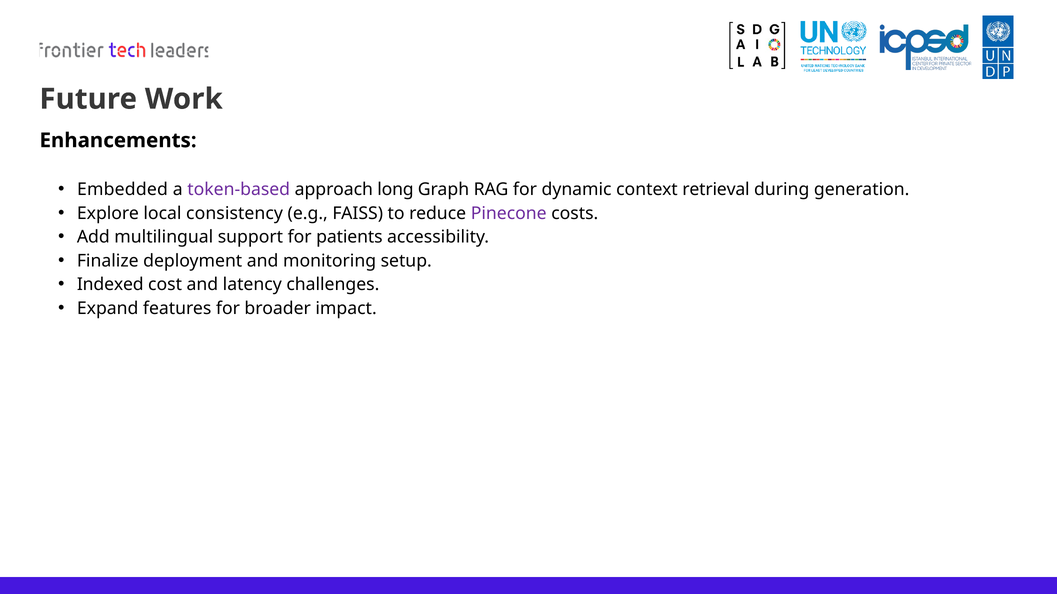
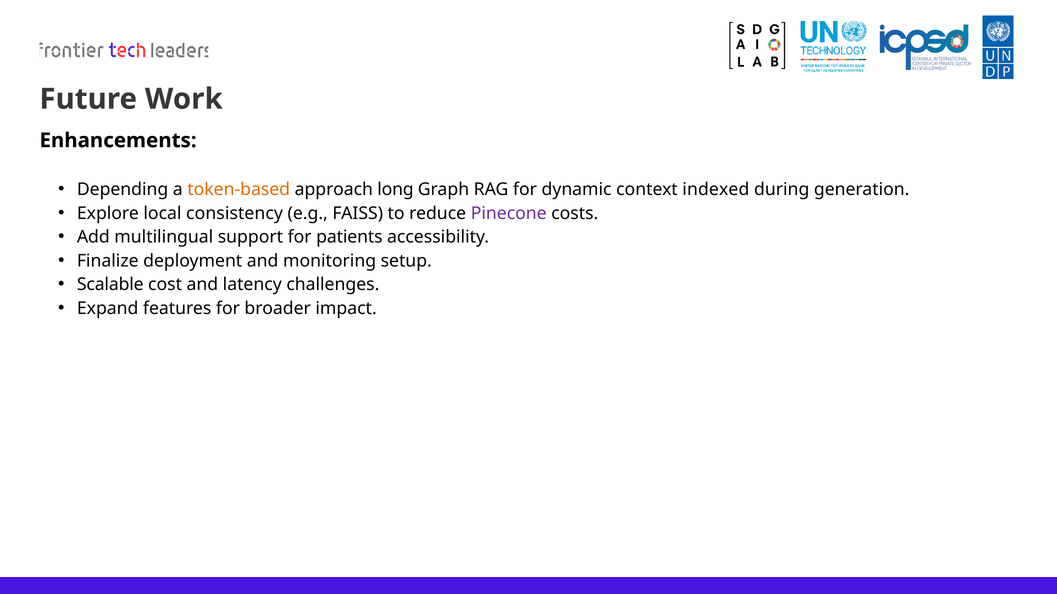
Embedded: Embedded -> Depending (123, 190)
token-based colour: purple -> orange (239, 190)
retrieval: retrieval -> indexed (716, 190)
Indexed: Indexed -> Scalable (110, 285)
